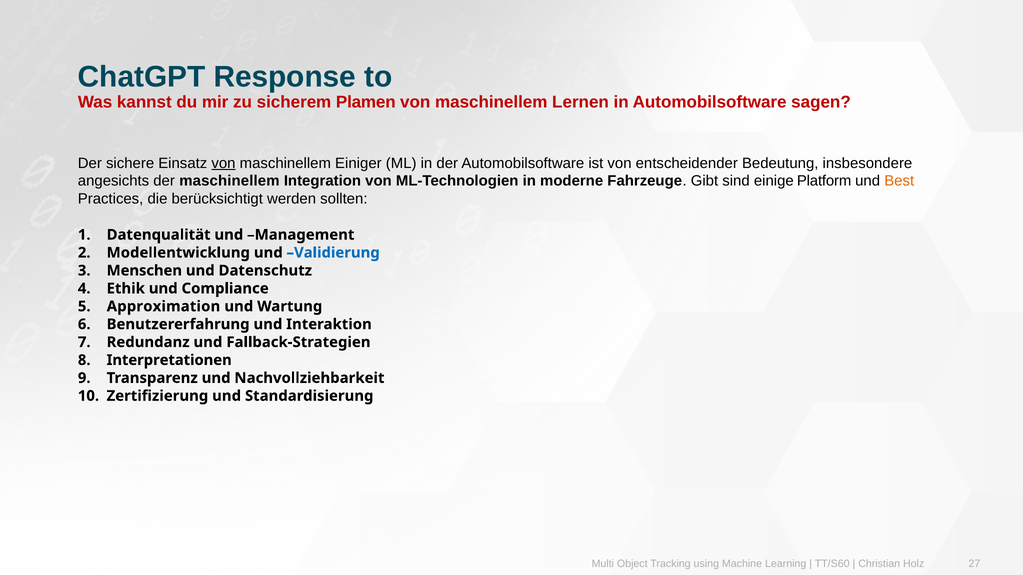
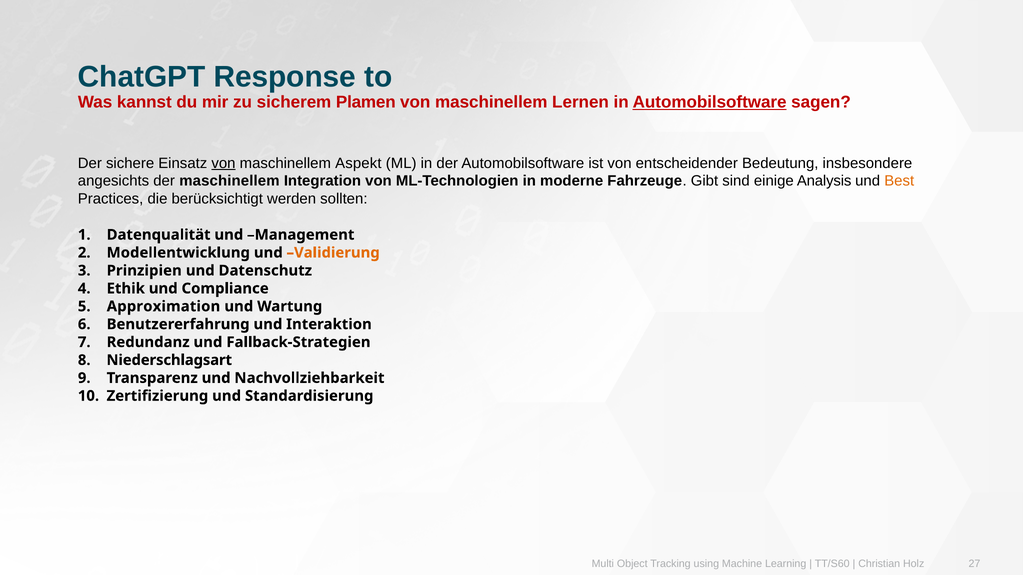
Automobilsoftware underline: none -> present (710, 102)
Einiger: Einiger -> Aspekt (358, 163)
Platform: Platform -> Analysis (824, 181)
Validierung colour: blue -> orange (333, 253)
Menschen: Menschen -> Prinzipien (144, 271)
Interpretationen: Interpretationen -> Niederschlagsart (169, 360)
